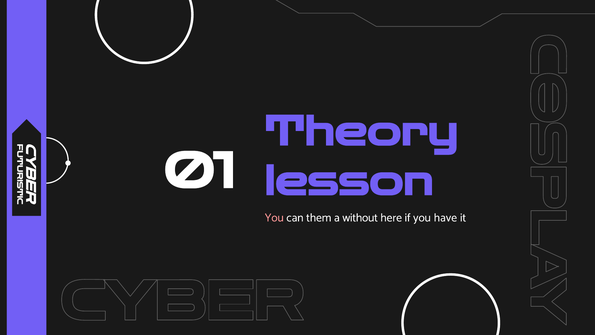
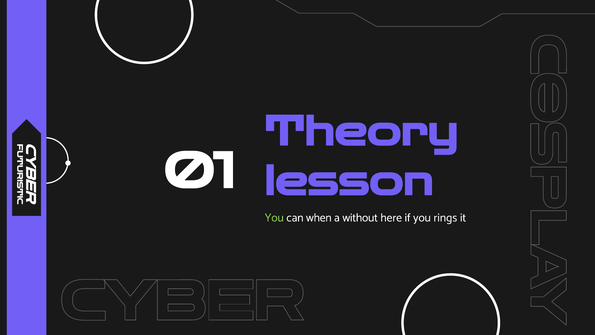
You colour: pink -> light green (274, 217)
them: them -> when (319, 217)
have: have -> rings (445, 217)
